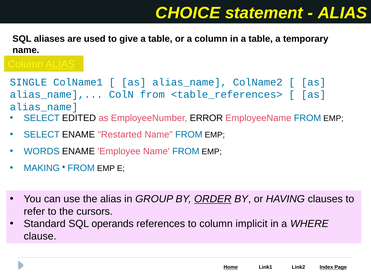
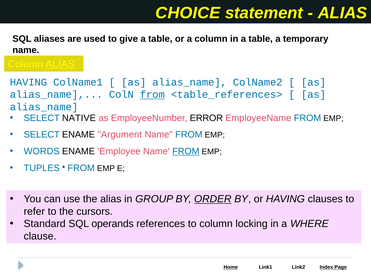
SINGLE: SINGLE -> HAVING (28, 82)
from underline: none -> present (152, 95)
EDITED: EDITED -> NATIVE (79, 118)
Restarted: Restarted -> Argument (120, 135)
FROM underline: none -> present (186, 151)
MAKING: MAKING -> TUPLES (42, 168)
implicit: implicit -> locking (252, 224)
